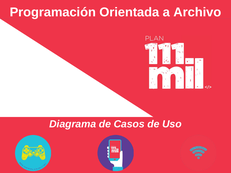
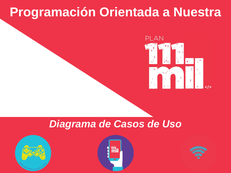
Archivo: Archivo -> Nuestra (197, 12)
